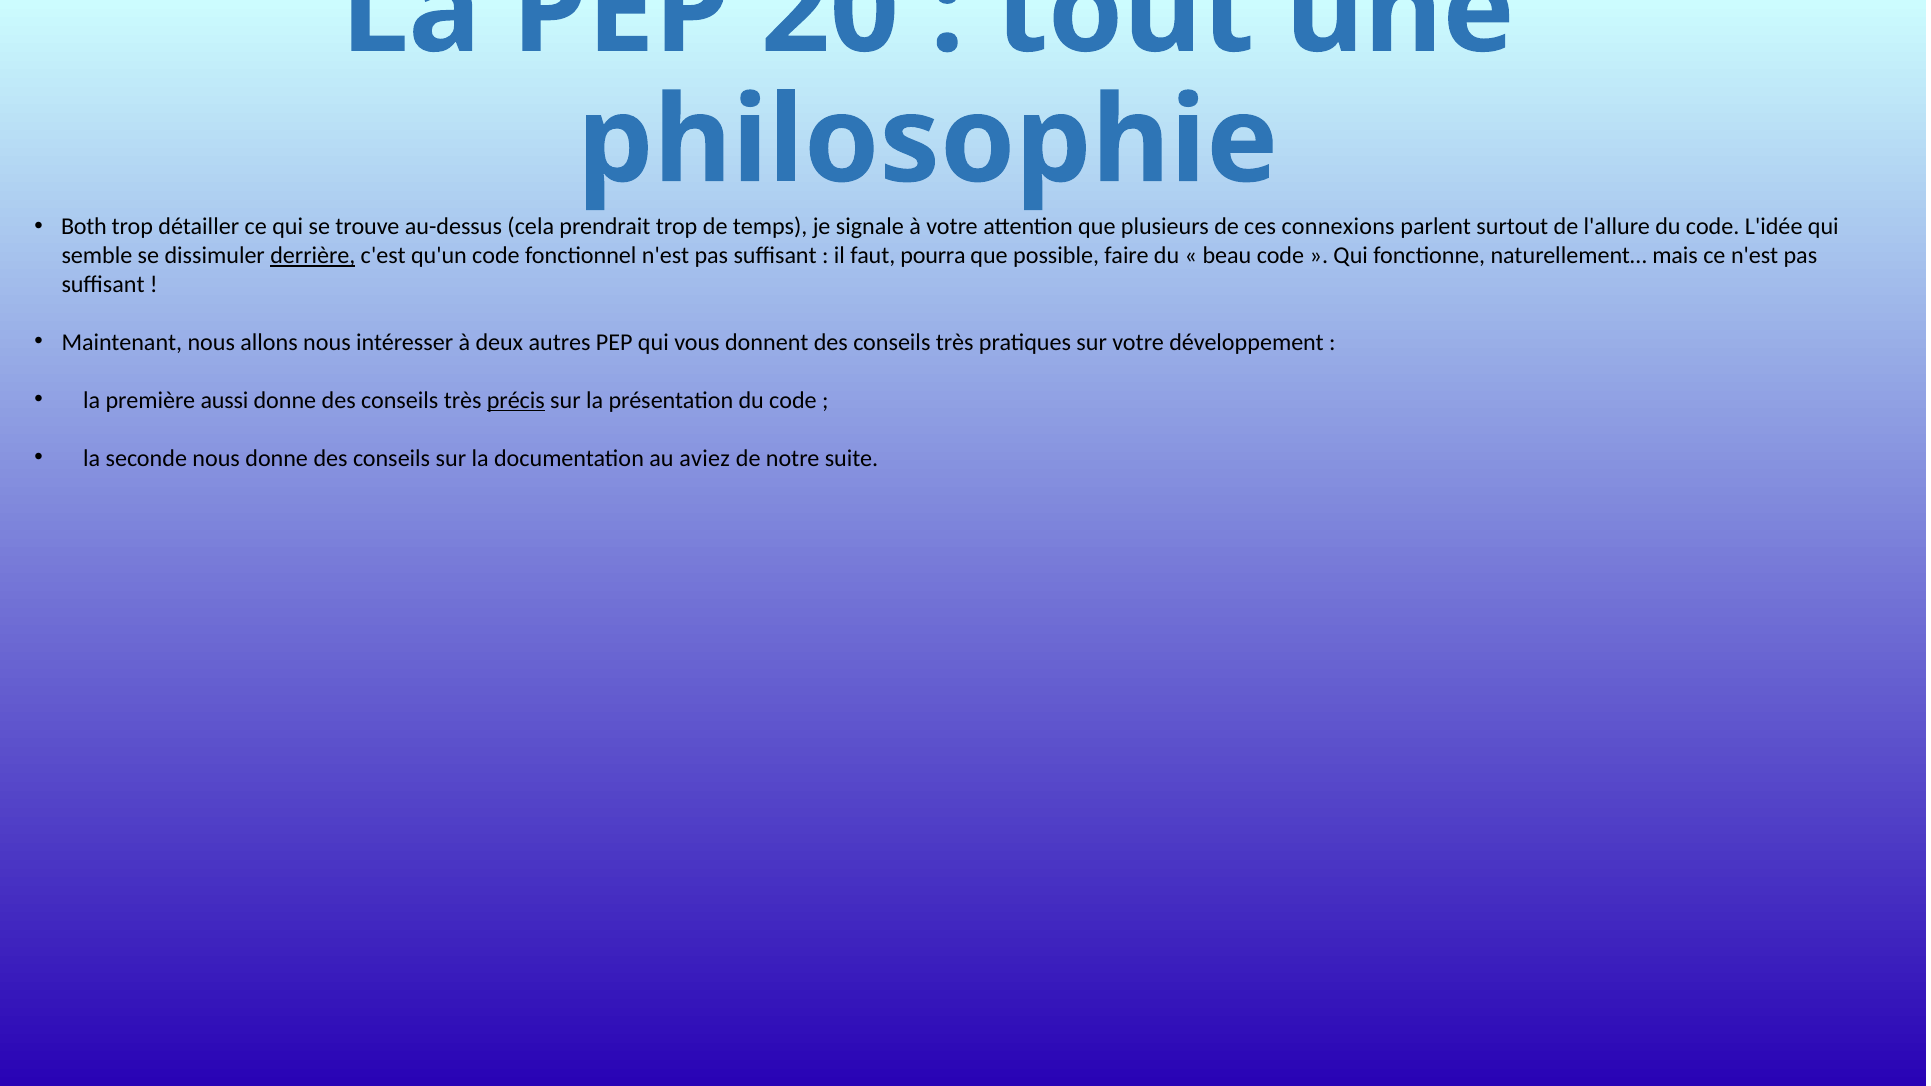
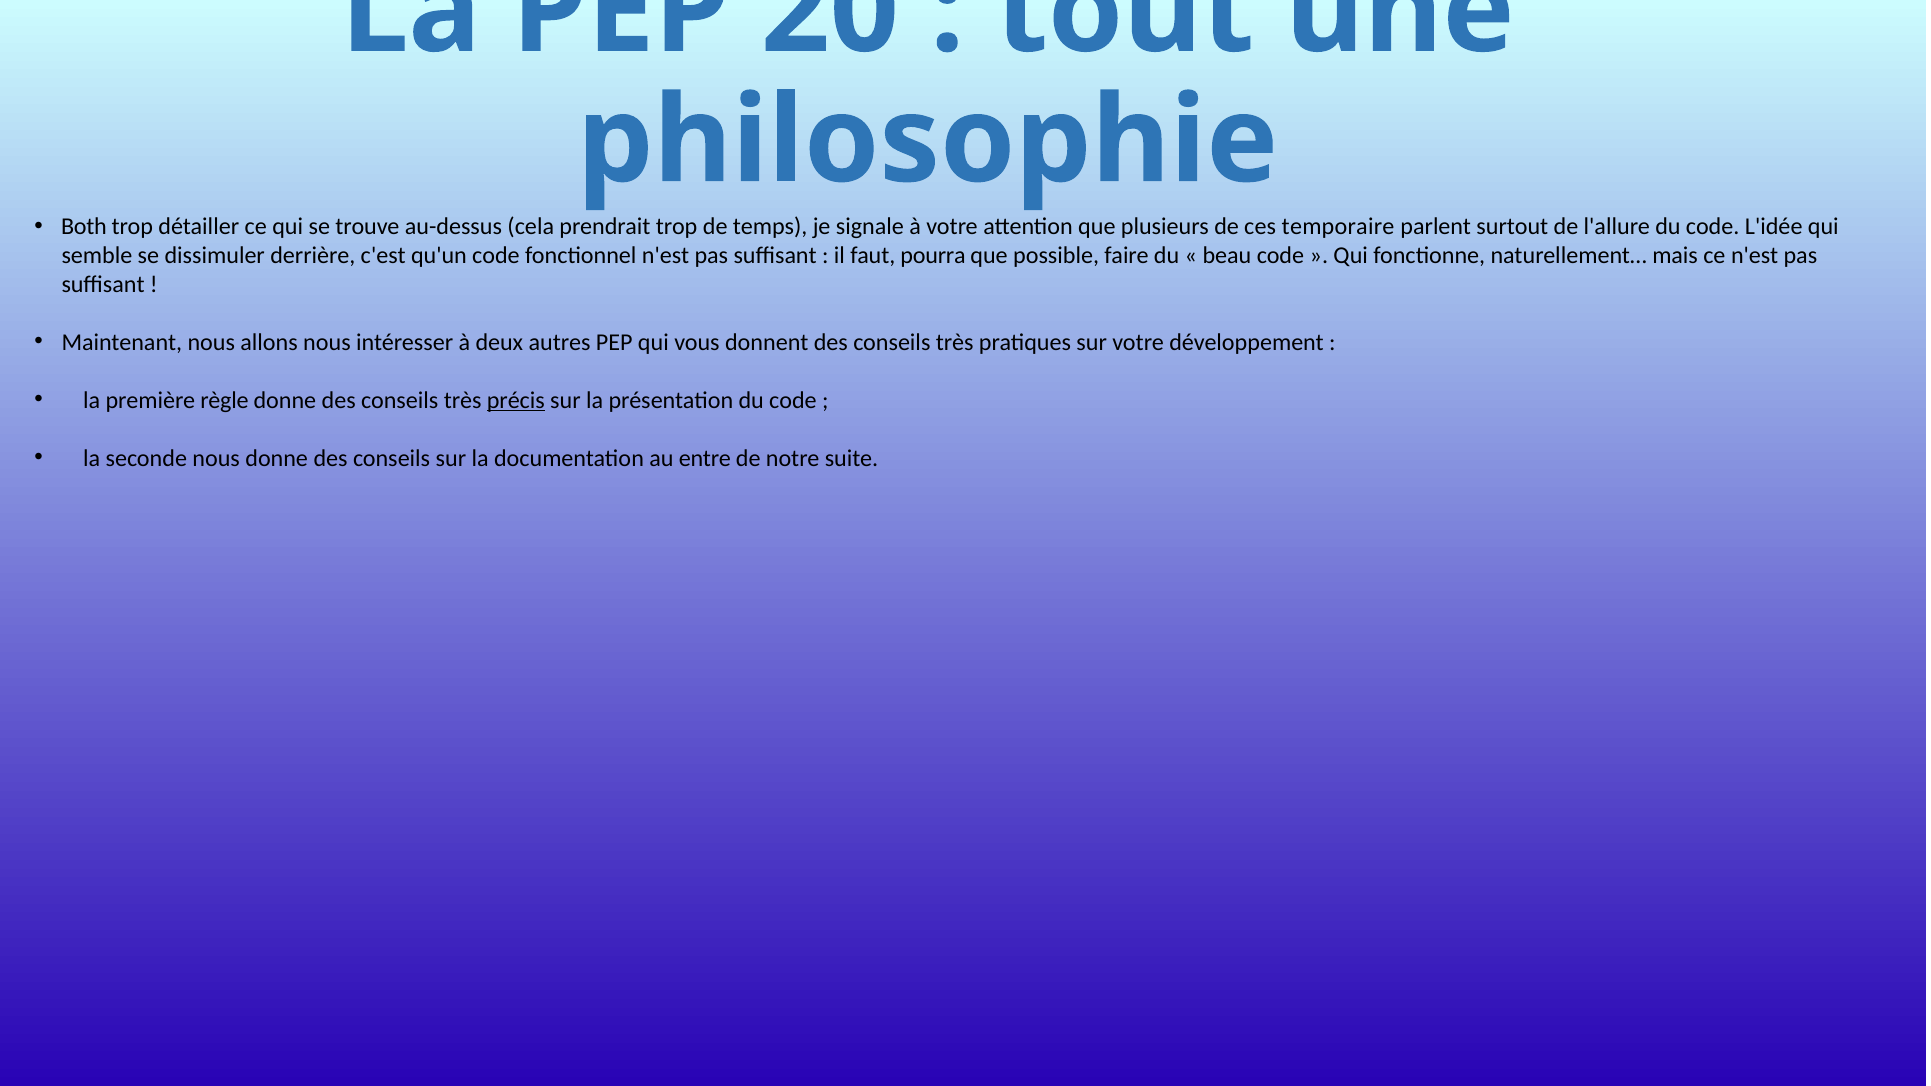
connexions: connexions -> temporaire (1338, 226)
derrière underline: present -> none (313, 255)
aussi: aussi -> règle (224, 400)
aviez: aviez -> entre (705, 458)
